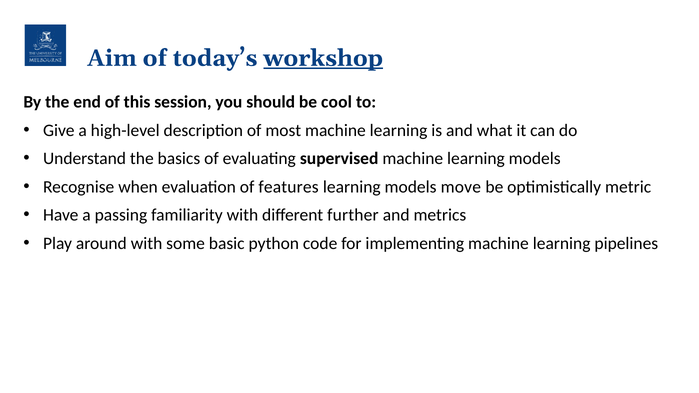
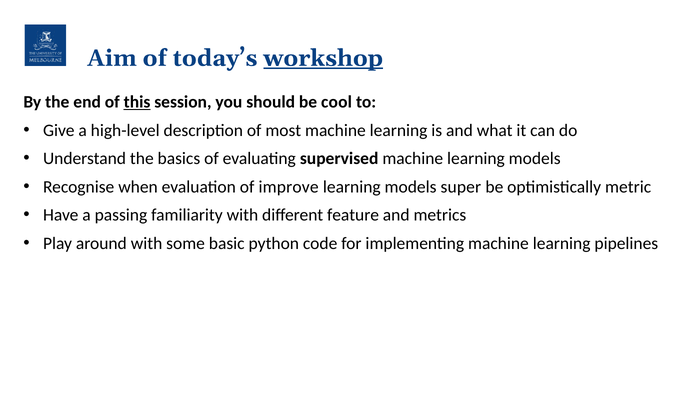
this underline: none -> present (137, 102)
features: features -> improve (289, 187)
move: move -> super (461, 187)
further: further -> feature (353, 215)
